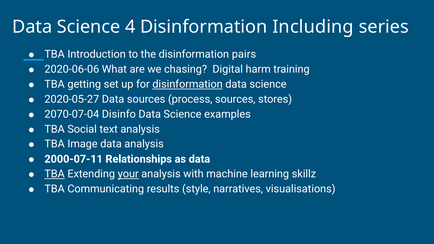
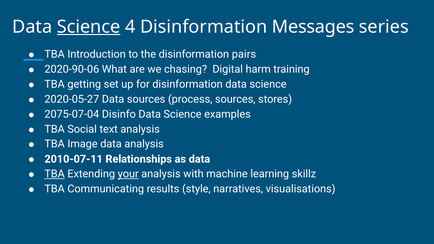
Science underline: none -> present (89, 27)
Including: Including -> Messages (313, 27)
2020-06-06: 2020-06-06 -> 2020-90-06 (72, 69)
disinformation underline: present -> none (188, 84)
2070-07-04: 2070-07-04 -> 2075-07-04 (72, 114)
2000-07-11: 2000-07-11 -> 2010-07-11 (74, 159)
